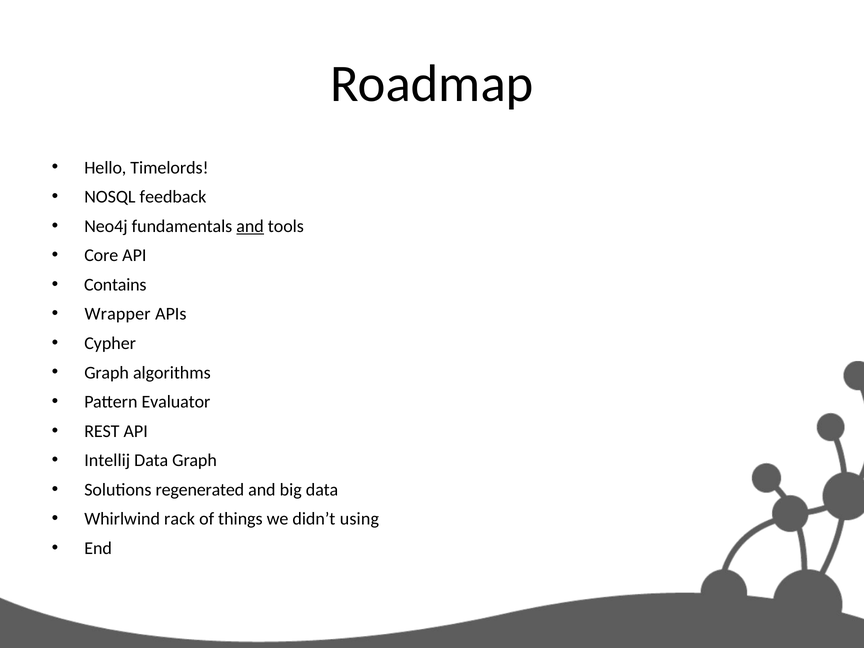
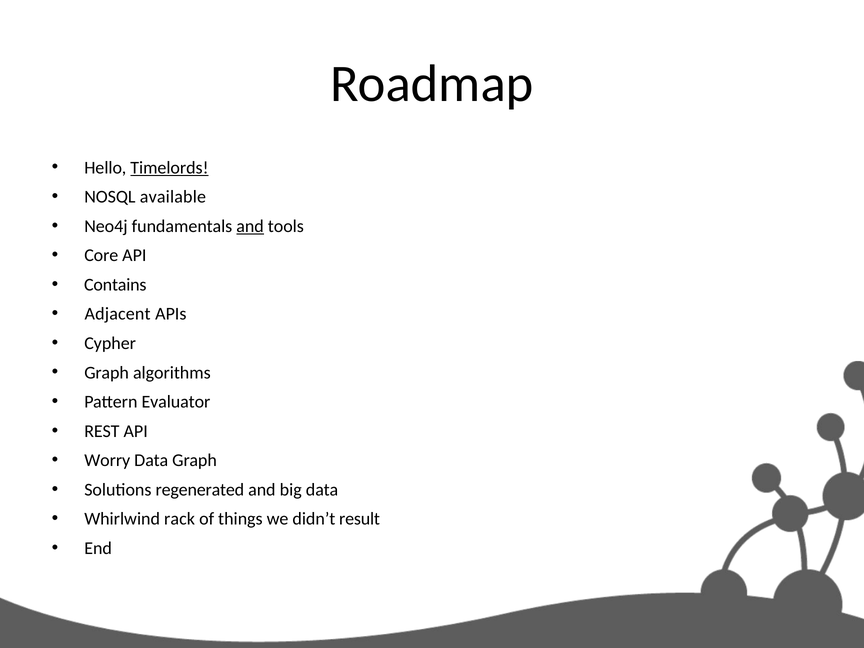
Timelords underline: none -> present (169, 168)
feedback: feedback -> available (173, 197)
Wrapper: Wrapper -> Adjacent (118, 314)
Intellij: Intellij -> Worry (107, 460)
using: using -> result (360, 519)
